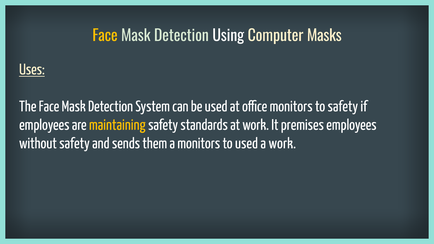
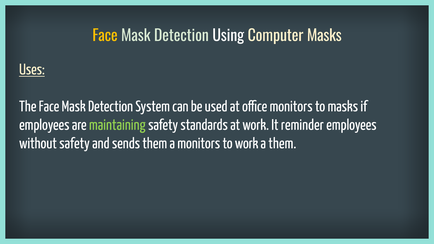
to safety: safety -> masks (343, 106)
maintaining colour: yellow -> light green (117, 125)
premises: premises -> reminder (302, 125)
to used: used -> work (247, 143)
a work: work -> them (282, 143)
